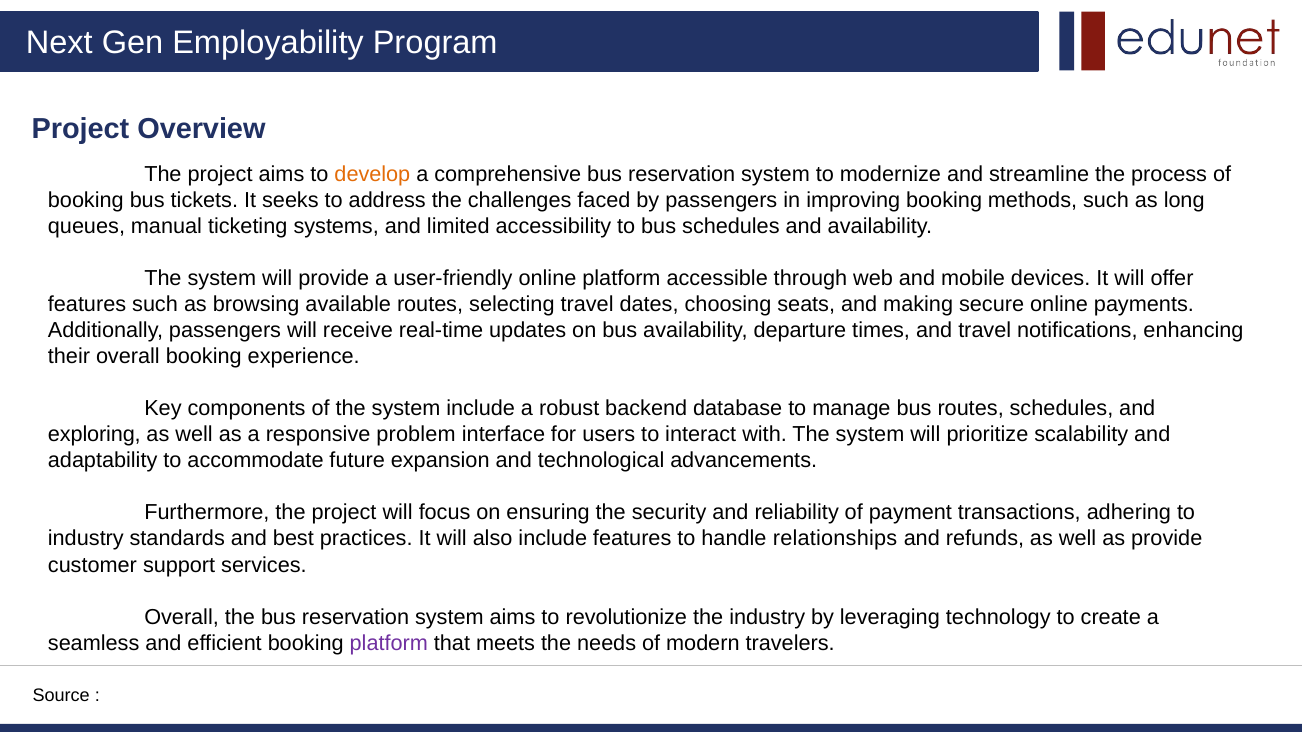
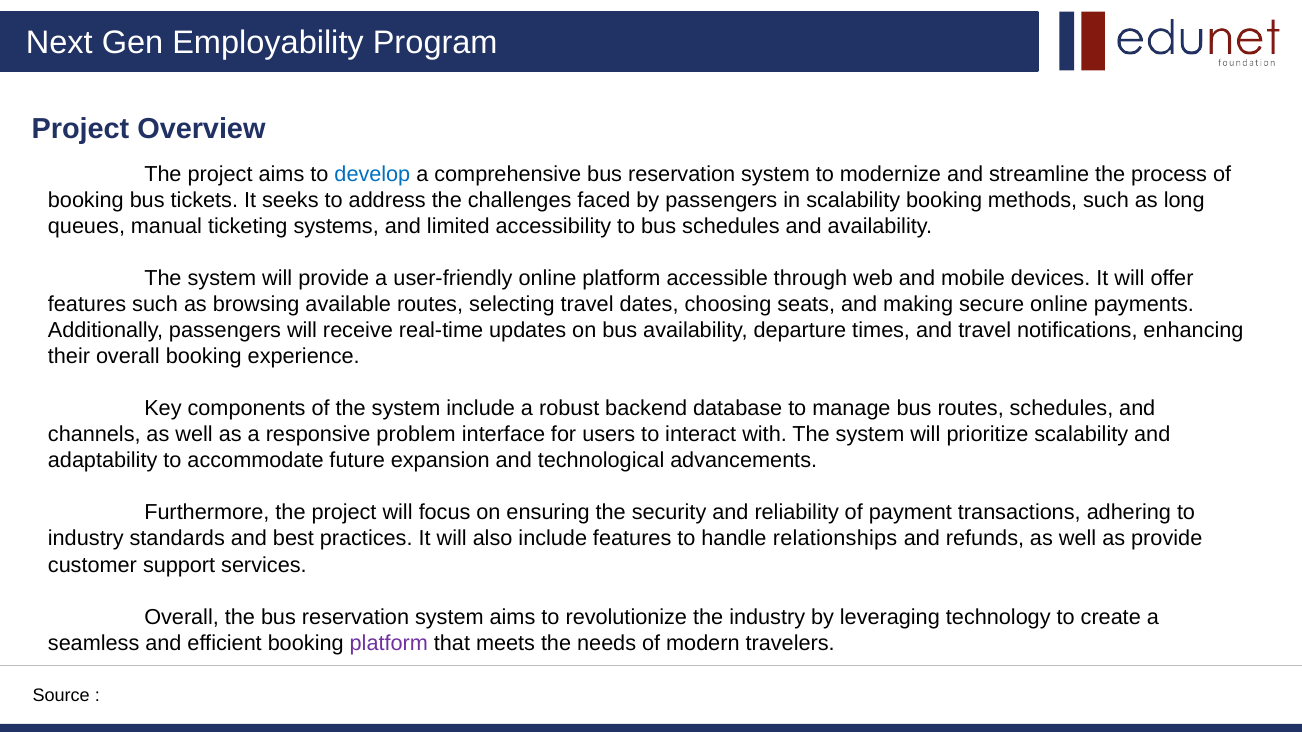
develop colour: orange -> blue (372, 175)
in improving: improving -> scalability (853, 201)
exploring: exploring -> channels (94, 435)
